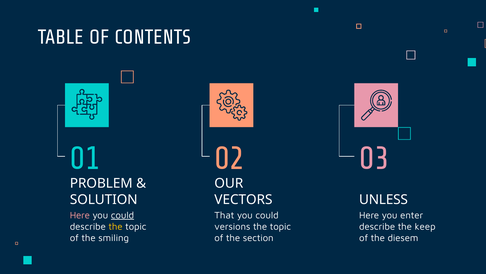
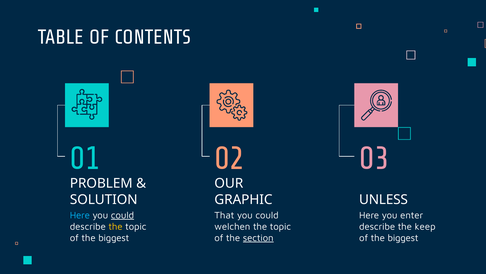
VECTORS: VECTORS -> GRAPHIC (243, 199)
Here colour: pink -> light blue (80, 215)
versions: versions -> welchen (232, 226)
smiling: smiling -> biggest (114, 237)
section underline: none -> present (258, 237)
diesem: diesem -> biggest (403, 237)
